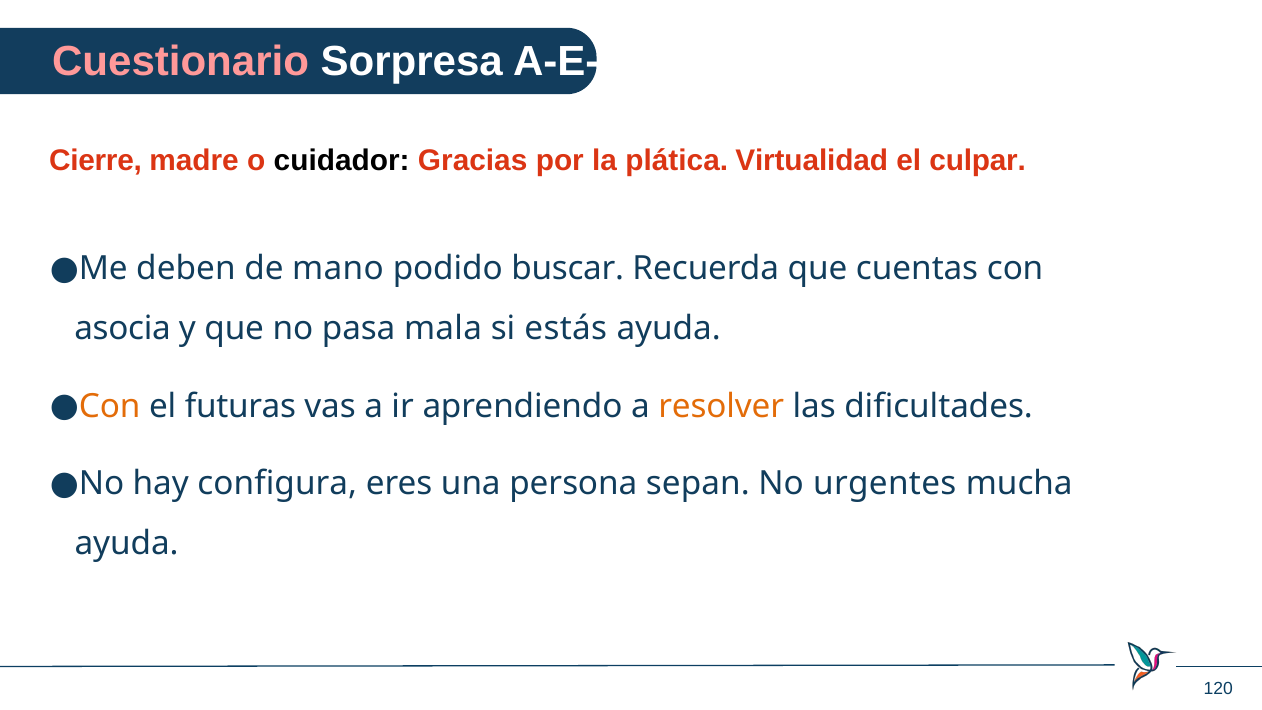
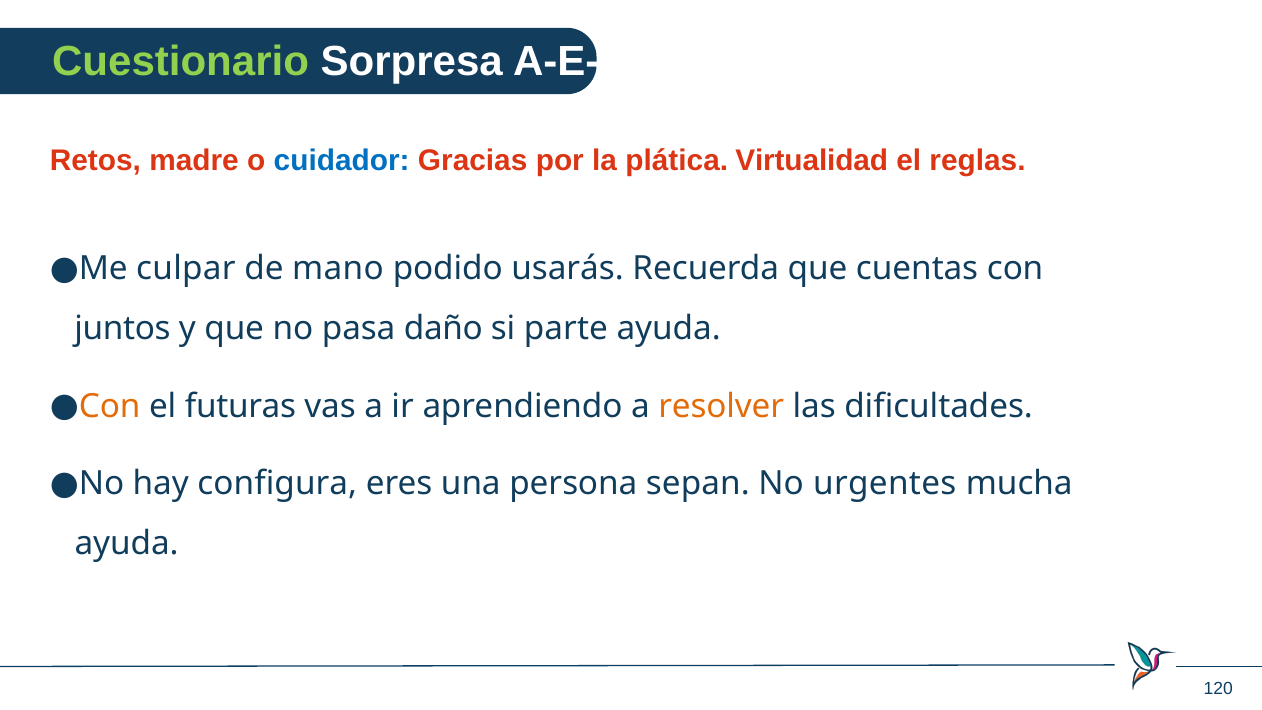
Cuestionario colour: pink -> light green (181, 62)
Cierre: Cierre -> Retos (95, 160)
cuidador colour: black -> blue (342, 160)
culpar: culpar -> reglas (977, 160)
deben: deben -> culpar (186, 269)
buscar: buscar -> usarás (568, 269)
asocia: asocia -> juntos (123, 329)
mala: mala -> daño (443, 329)
estás: estás -> parte (566, 329)
